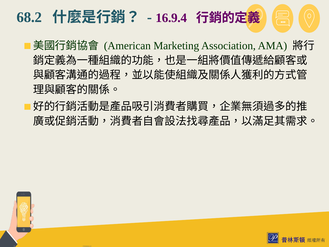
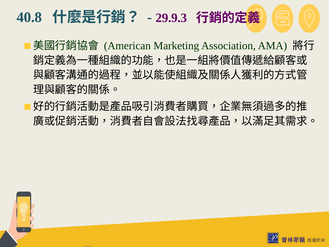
68.2: 68.2 -> 40.8 (29, 17)
16.9.4: 16.9.4 -> 29.9.3 (171, 18)
